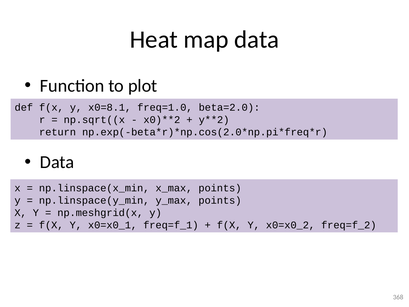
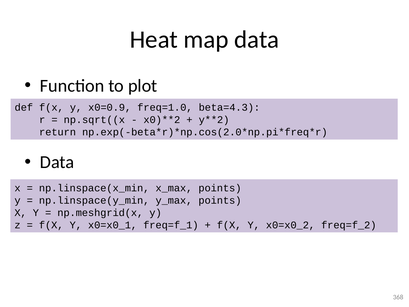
x0=8.1: x0=8.1 -> x0=0.9 (110, 107)
beta=2.0: beta=2.0 -> beta=4.3 (229, 107)
